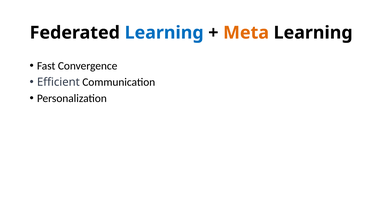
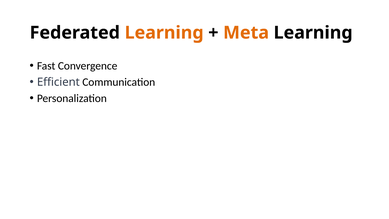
Learning colour: blue -> orange (164, 33)
